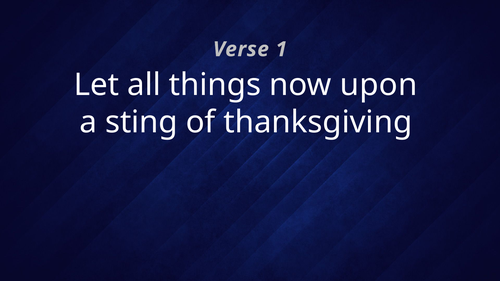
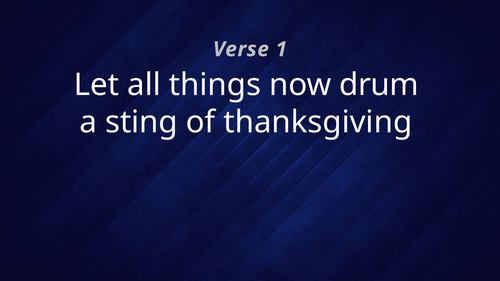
upon: upon -> drum (379, 85)
